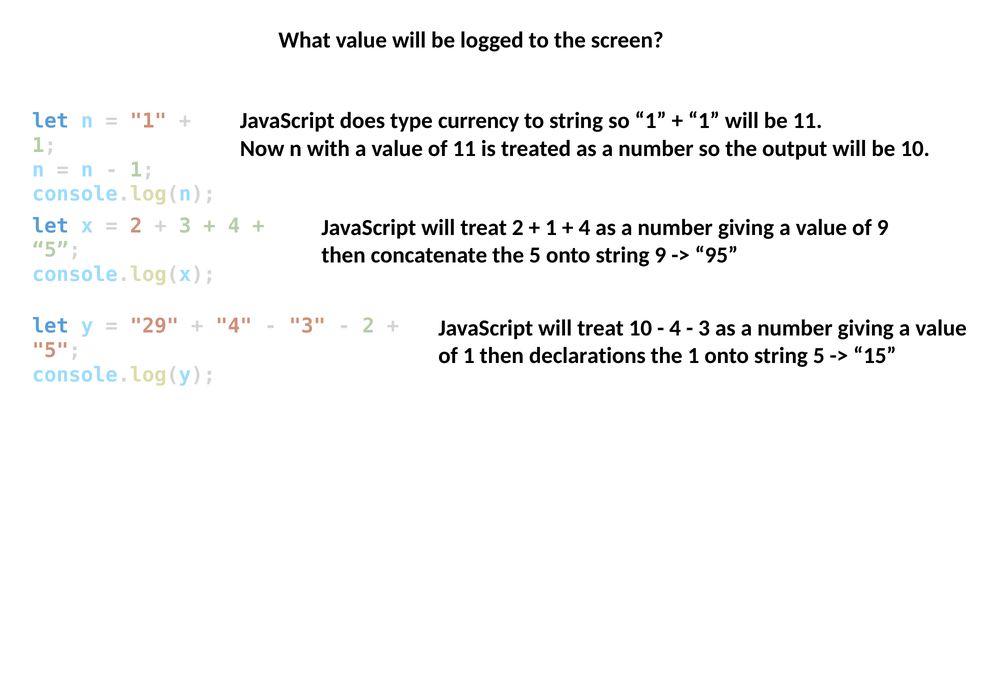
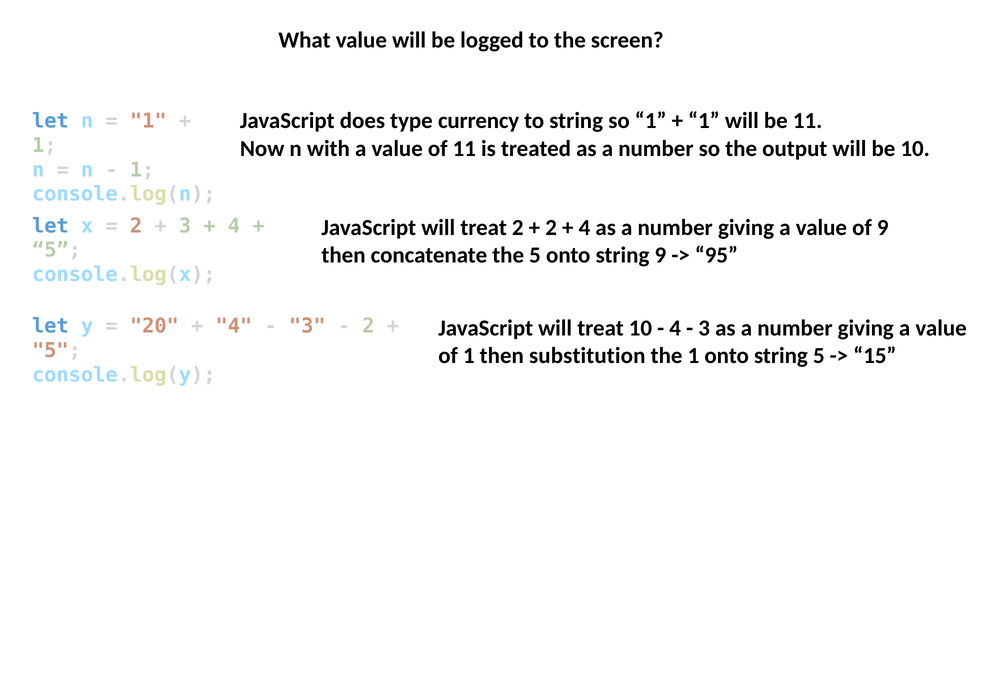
1: 1 -> 2 (551, 228)
29: 29 -> 20 (154, 326)
declarations: declarations -> substitution (587, 356)
